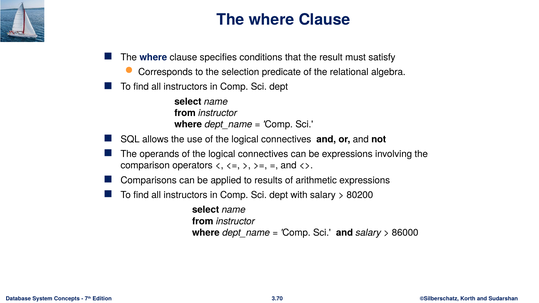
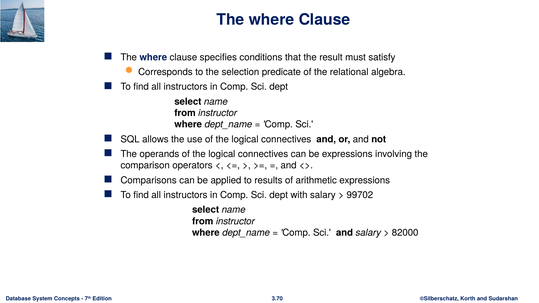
80200: 80200 -> 99702 (360, 195)
86000: 86000 -> 82000 (405, 233)
